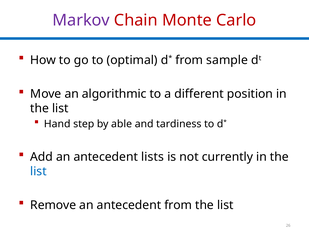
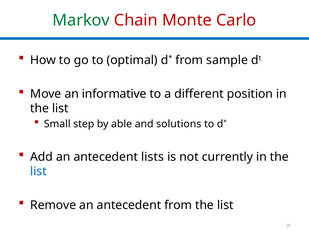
Markov colour: purple -> green (81, 20)
algorithmic: algorithmic -> informative (114, 94)
Hand: Hand -> Small (57, 124)
tardiness: tardiness -> solutions (179, 124)
